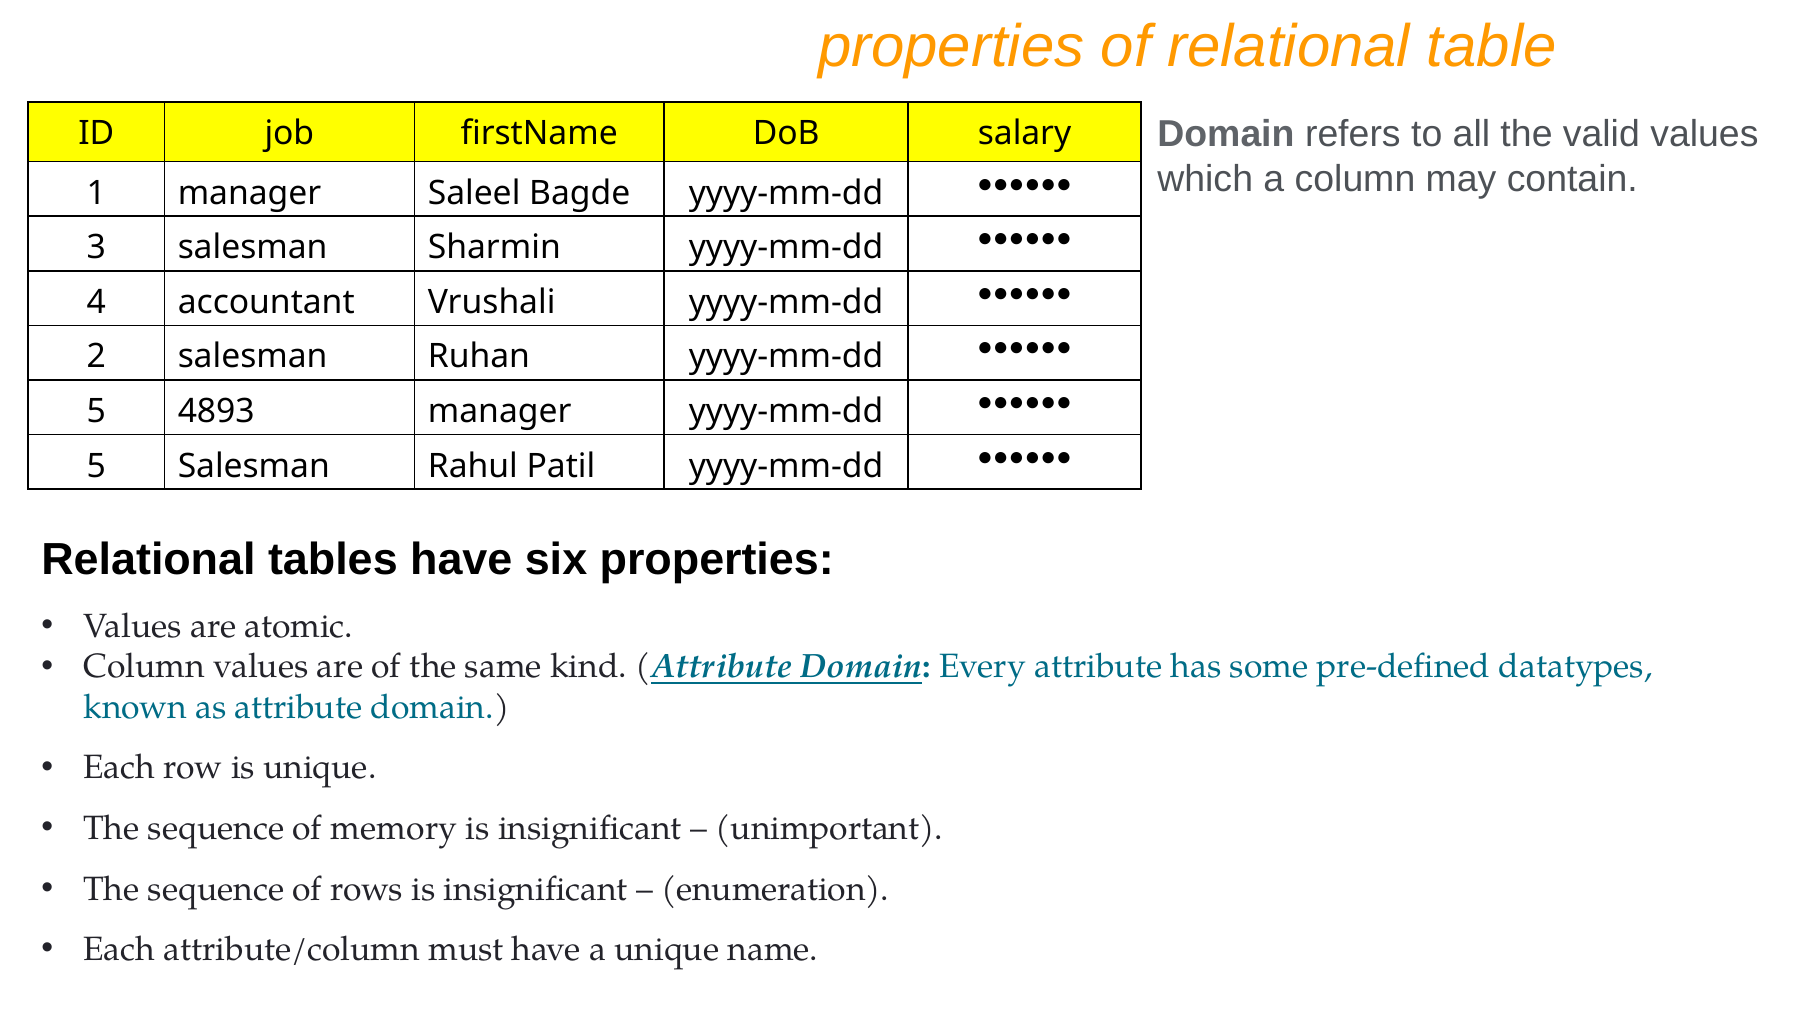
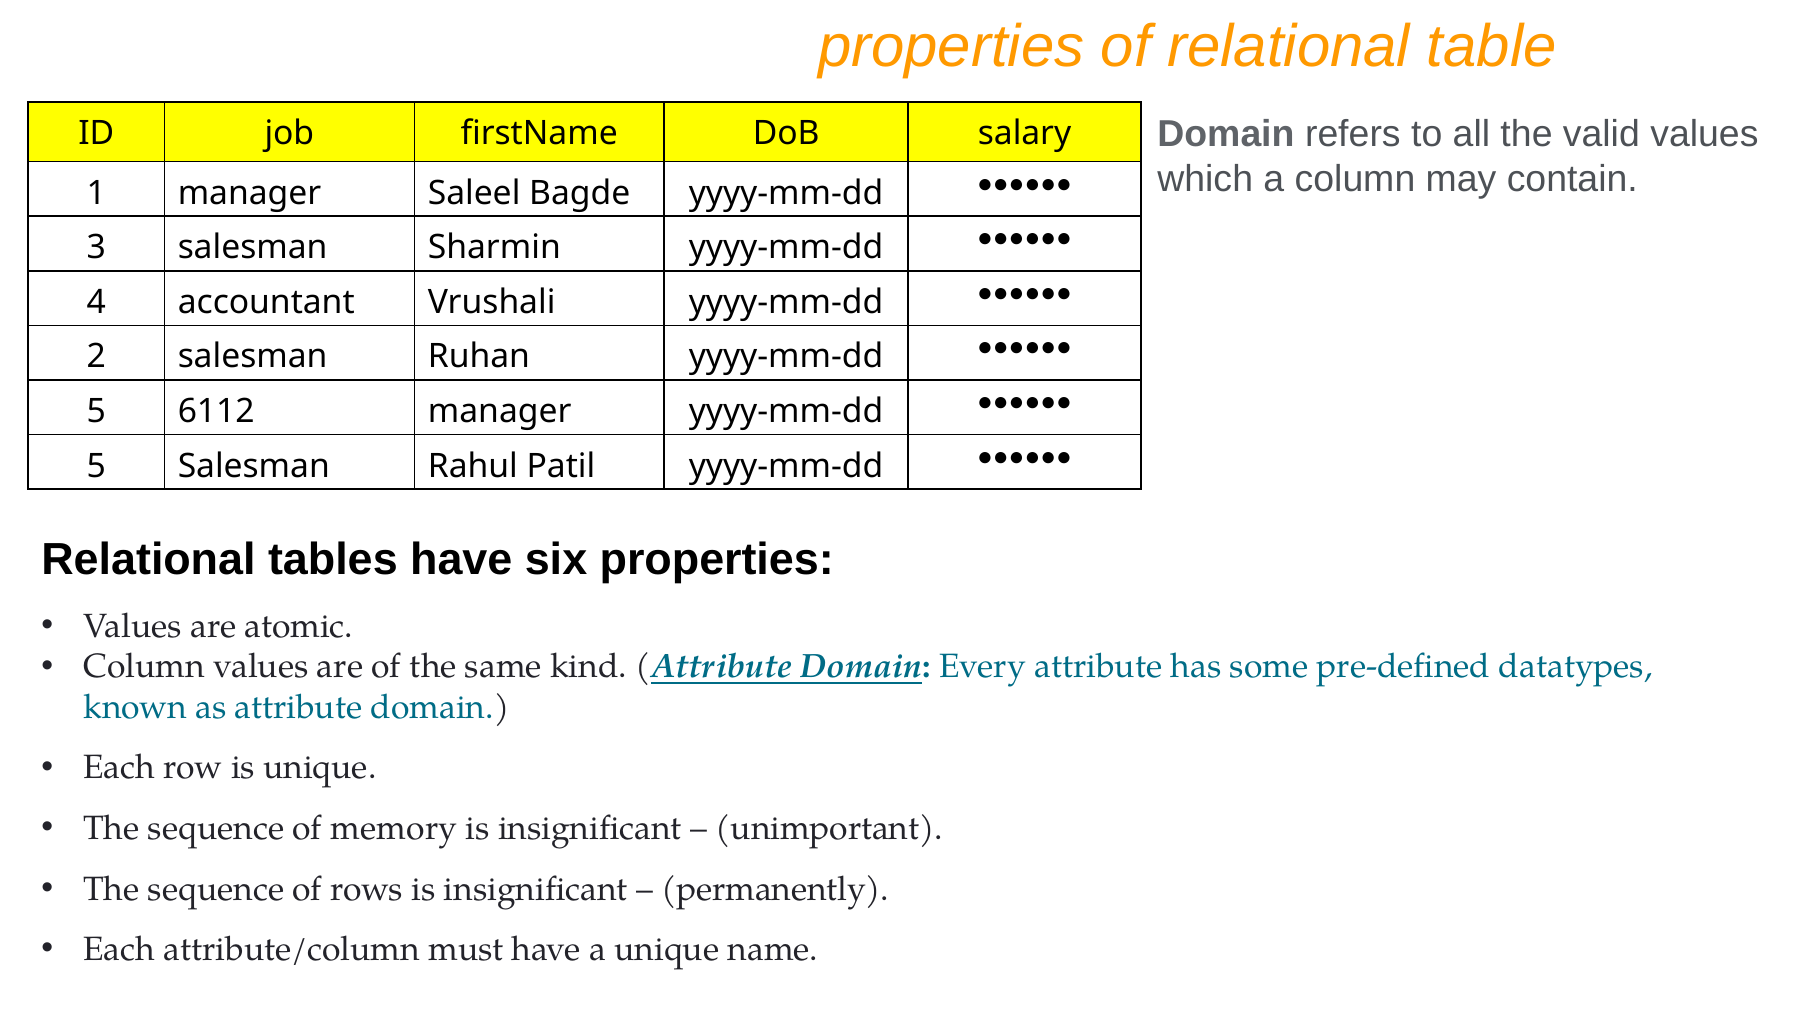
4893: 4893 -> 6112 (216, 411)
enumeration: enumeration -> permanently (775, 889)
